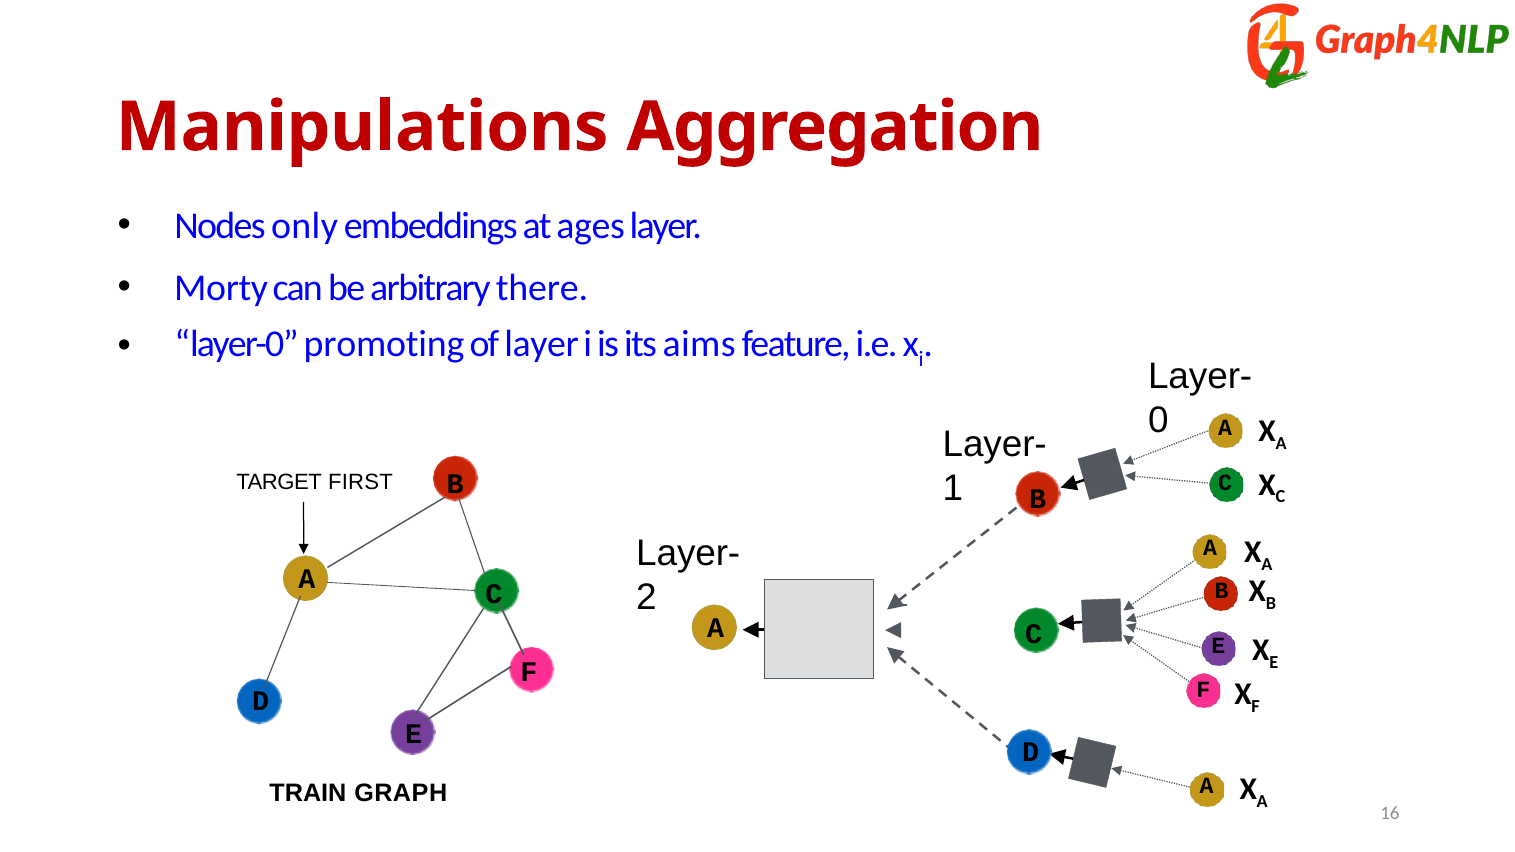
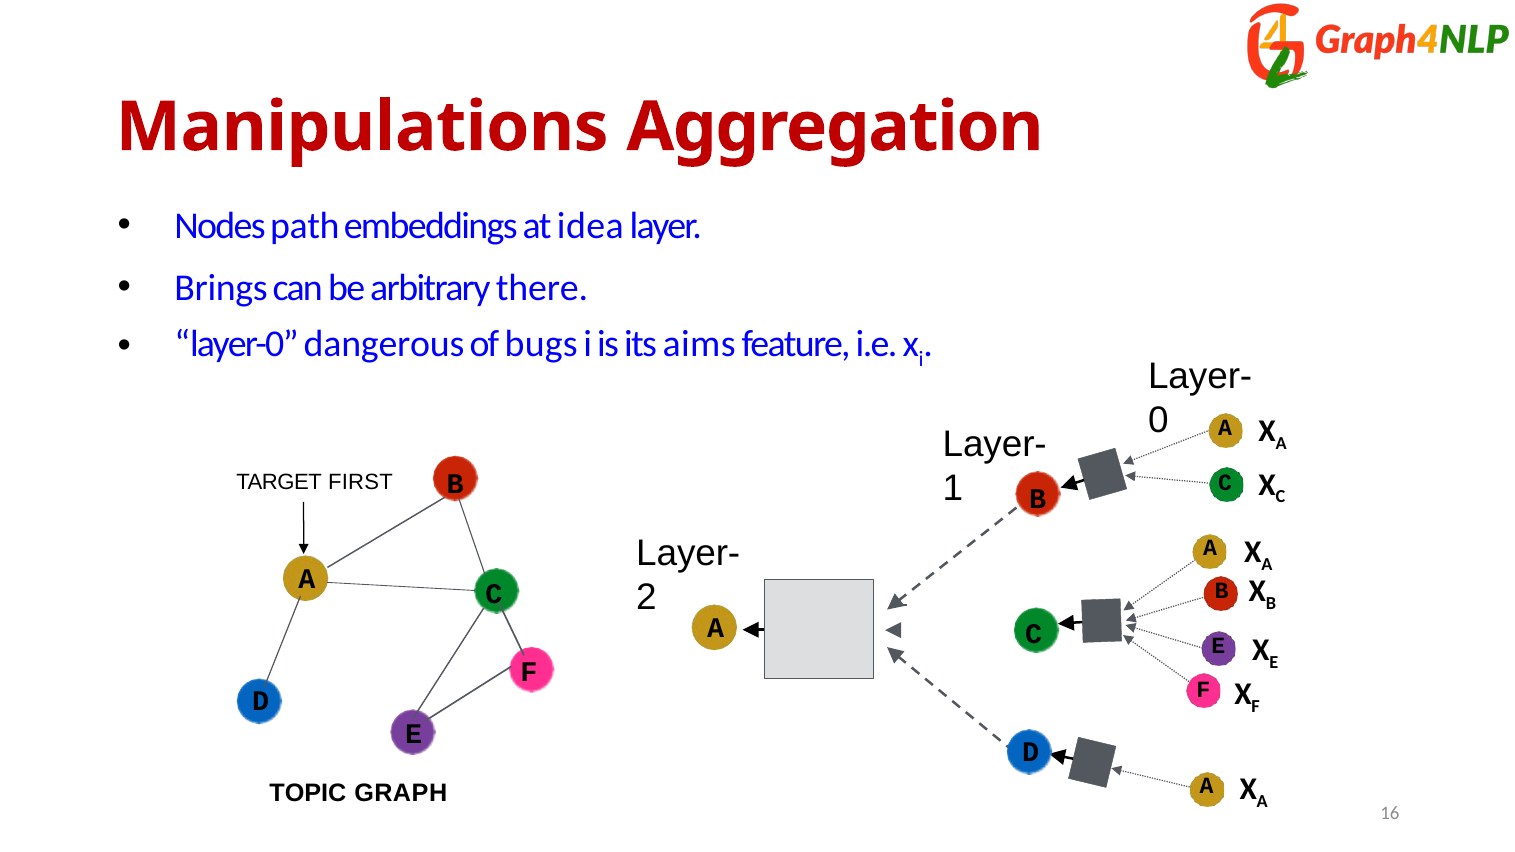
only: only -> path (305, 226)
ages: ages -> idea (590, 226)
Morty: Morty -> Brings (221, 289)
promoting: promoting -> dangerous (384, 345)
of layer: layer -> bugs (541, 345)
TRAIN: TRAIN -> TOPIC (308, 793)
